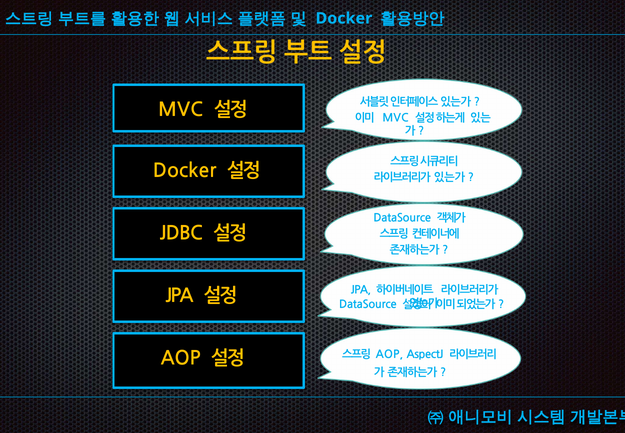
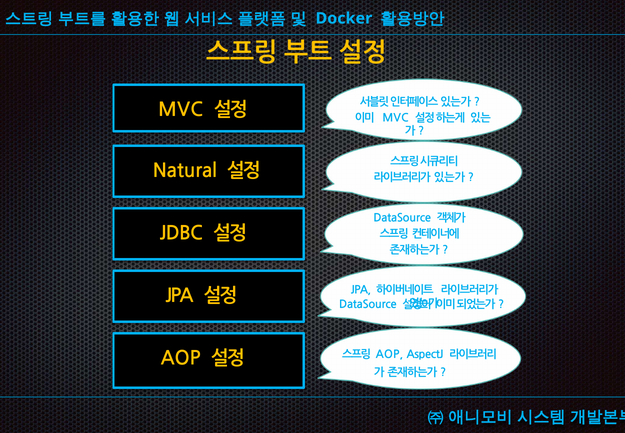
Docker: Docker -> Natural (185, 171)
